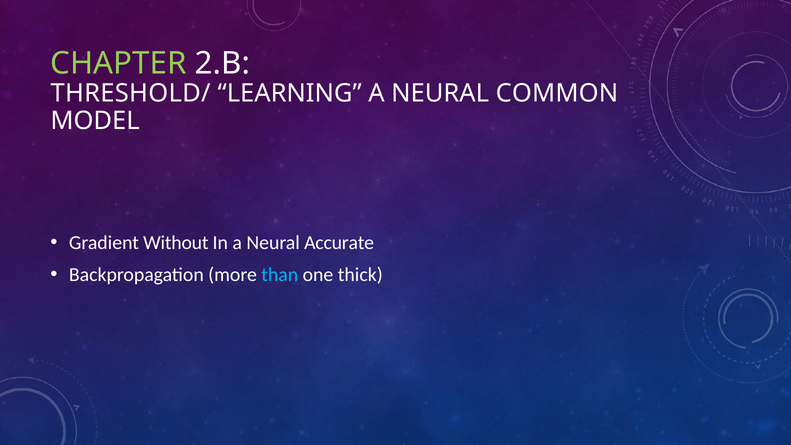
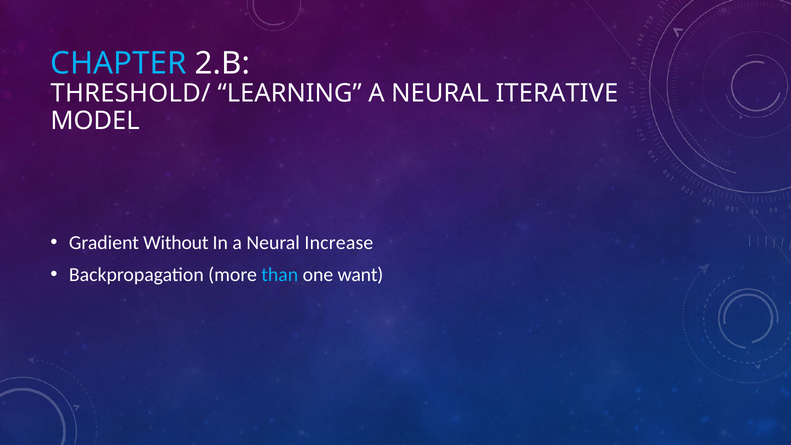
CHAPTER colour: light green -> light blue (119, 63)
COMMON: COMMON -> ITERATIVE (557, 93)
Accurate: Accurate -> Increase (339, 243)
thick: thick -> want (360, 275)
